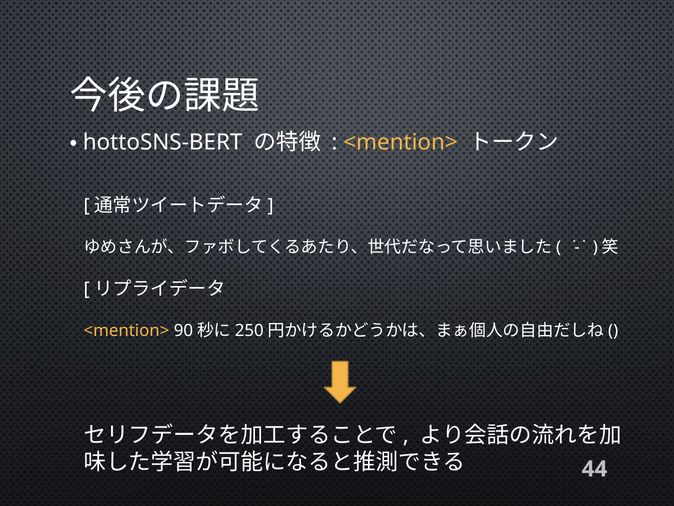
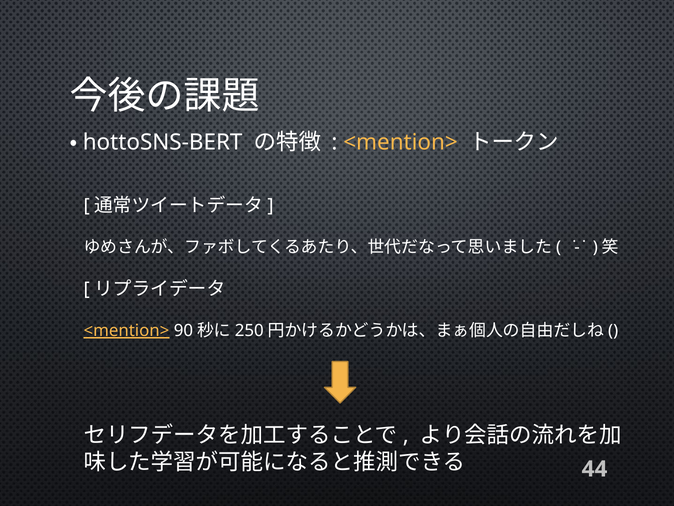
<mention> underline: none -> present (126, 330)
